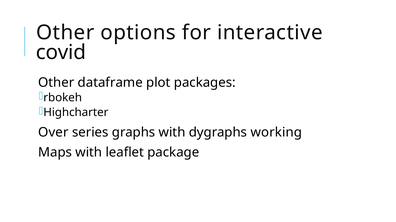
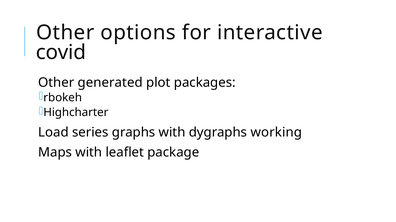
dataframe: dataframe -> generated (110, 83)
Over: Over -> Load (53, 133)
